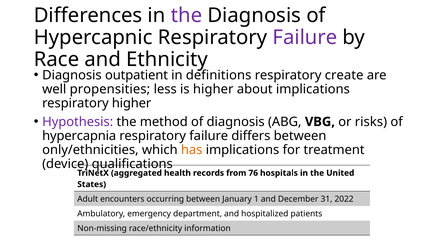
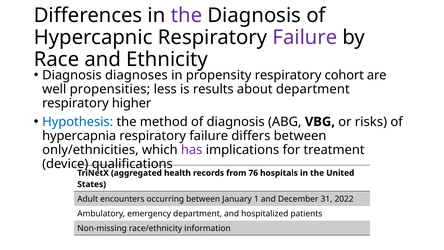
outpatient: outpatient -> diagnoses (136, 75)
definitions: definitions -> propensity (219, 75)
create: create -> cohort (344, 75)
is higher: higher -> results (213, 89)
about implications: implications -> department (313, 89)
Hypothesis colour: purple -> blue (78, 122)
has colour: orange -> purple (192, 150)
